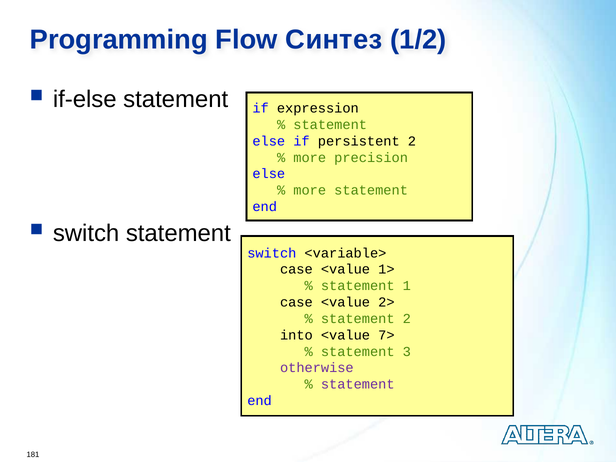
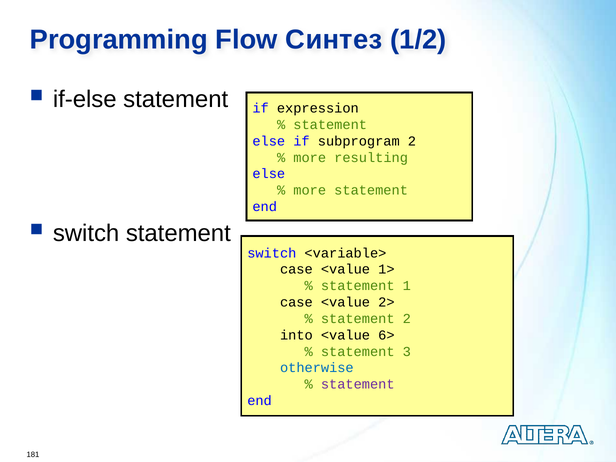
persistent: persistent -> subprogram (359, 141)
precision: precision -> resulting (371, 157)
7>: 7> -> 6> (386, 335)
otherwise colour: purple -> blue (317, 368)
